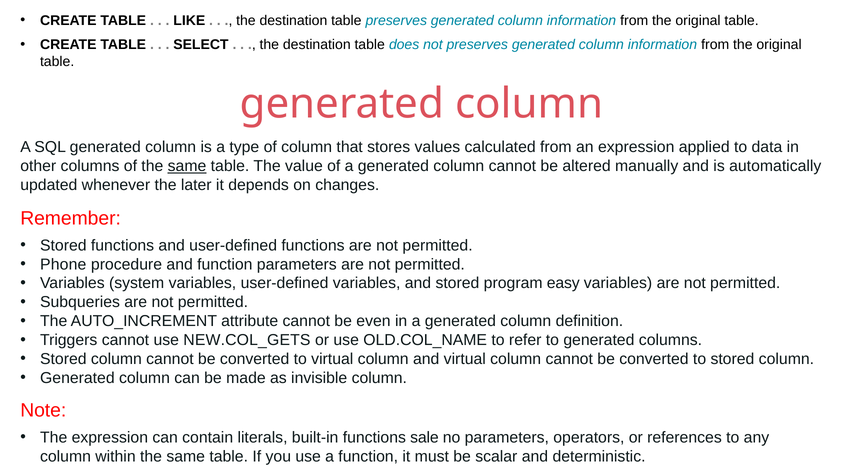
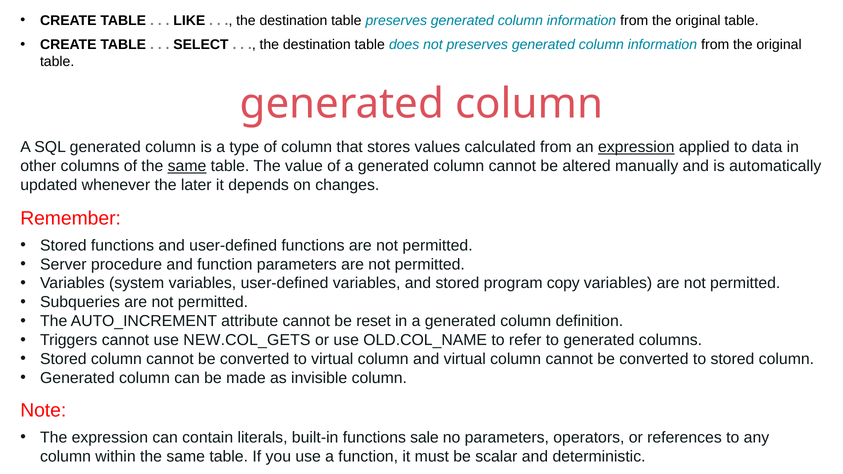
expression underline: none -> present (636, 147)
Phone: Phone -> Server (63, 264)
easy: easy -> copy (563, 283)
even: even -> reset (374, 321)
